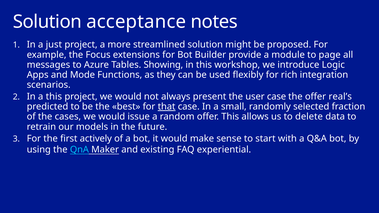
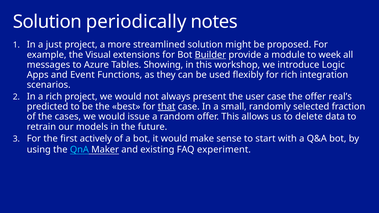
acceptance: acceptance -> periodically (136, 22)
Focus: Focus -> Visual (98, 55)
Builder underline: none -> present (210, 55)
page: page -> week (330, 55)
Mode: Mode -> Event (82, 75)
a this: this -> rich (54, 97)
experiential: experiential -> experiment (224, 150)
